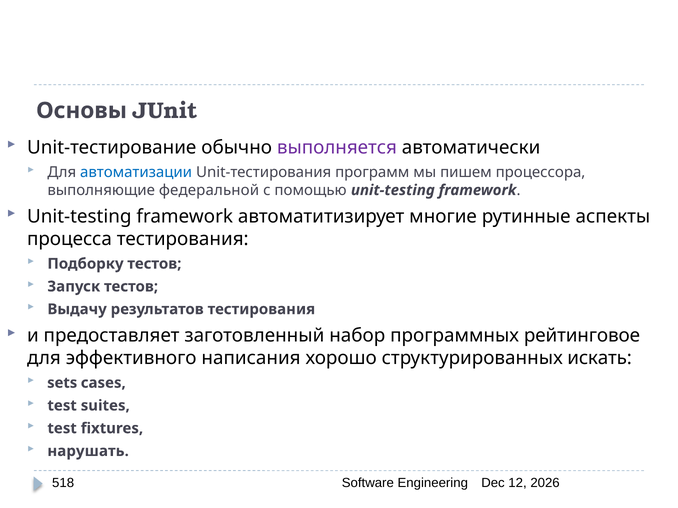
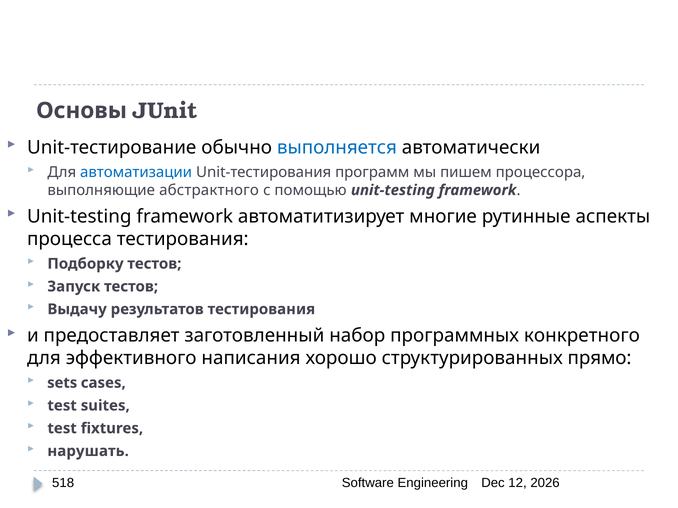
выполняется colour: purple -> blue (337, 148)
федеральной: федеральной -> абстрактного (209, 190)
рейтинговое: рейтинговое -> конкретного (582, 336)
искать: искать -> прямо (600, 358)
